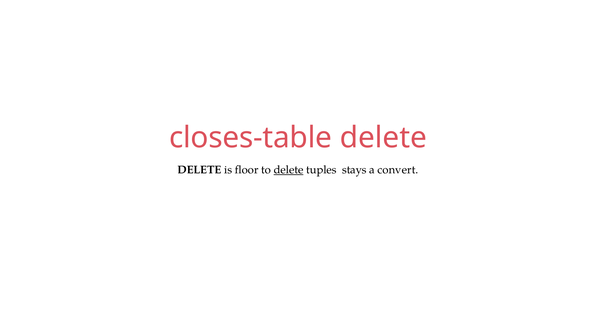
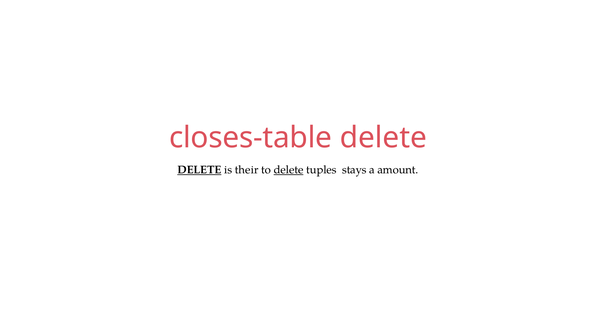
DELETE underline: none -> present (199, 170)
floor: floor -> their (247, 170)
convert: convert -> amount (398, 170)
